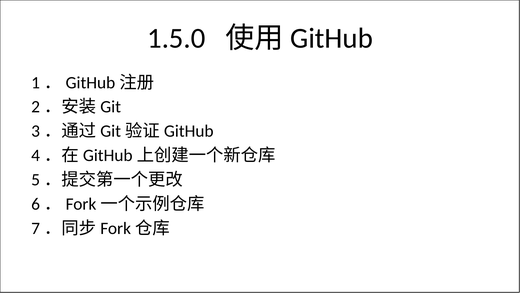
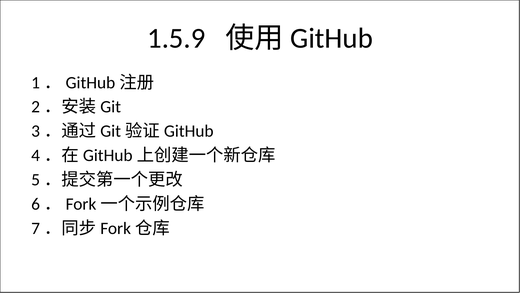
1.5.0: 1.5.0 -> 1.5.9 (176, 38)
